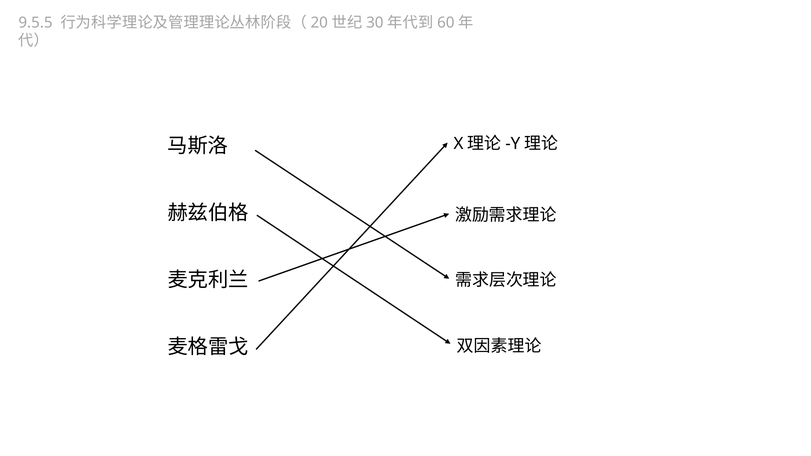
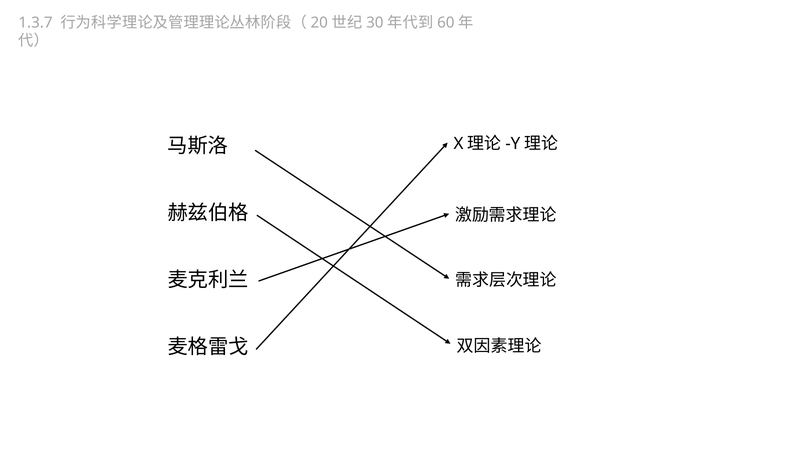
9.5.5: 9.5.5 -> 1.3.7 (36, 23)
